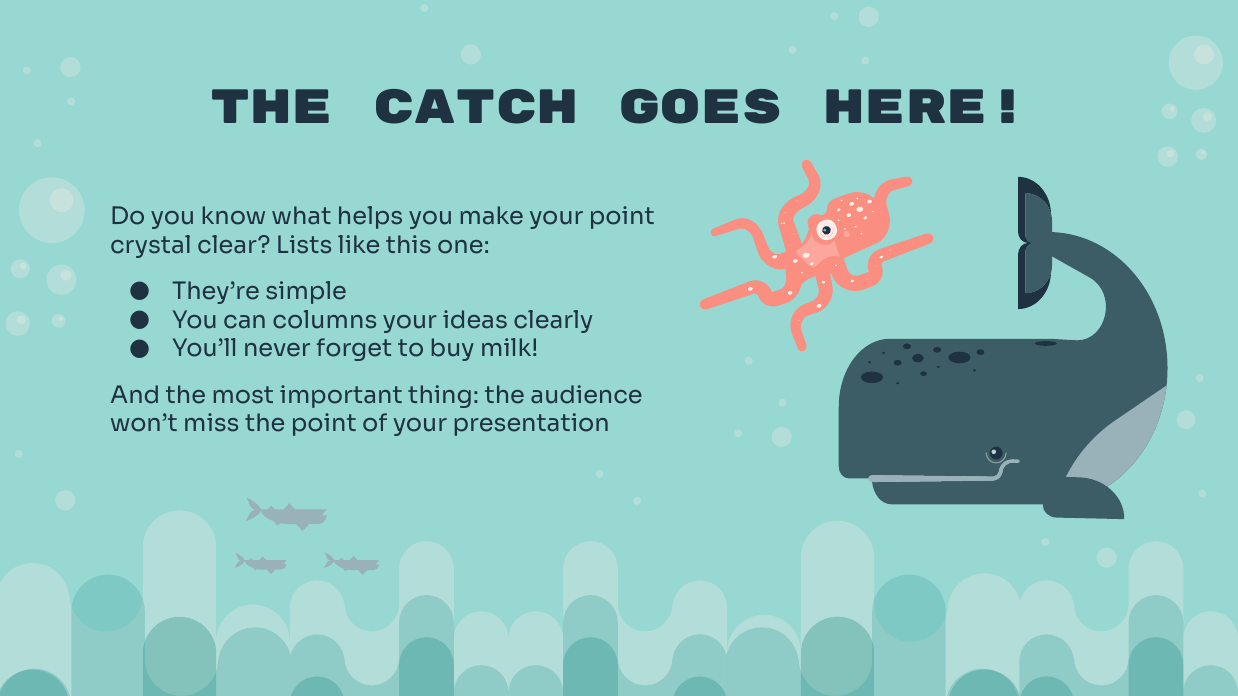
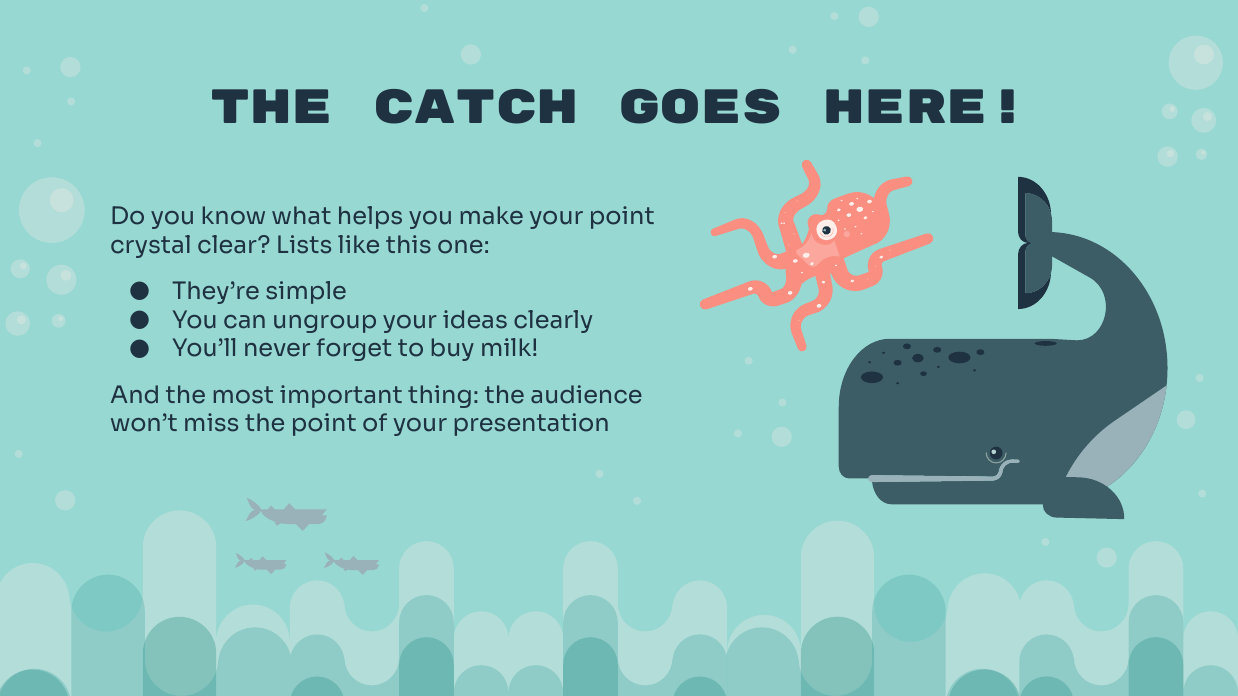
columns: columns -> ungroup (325, 320)
